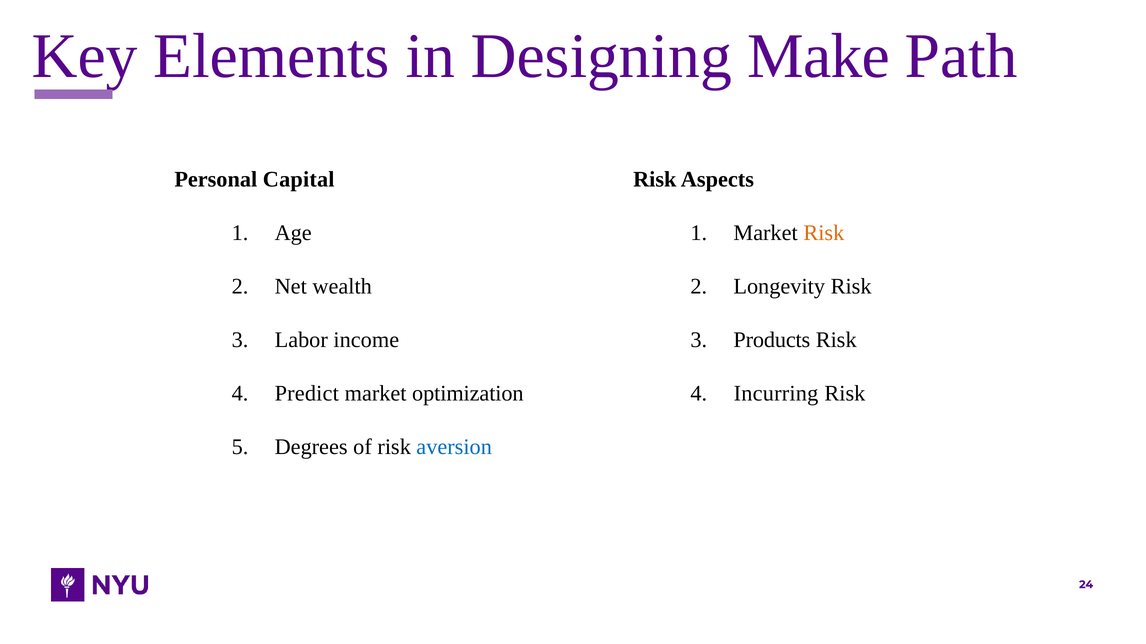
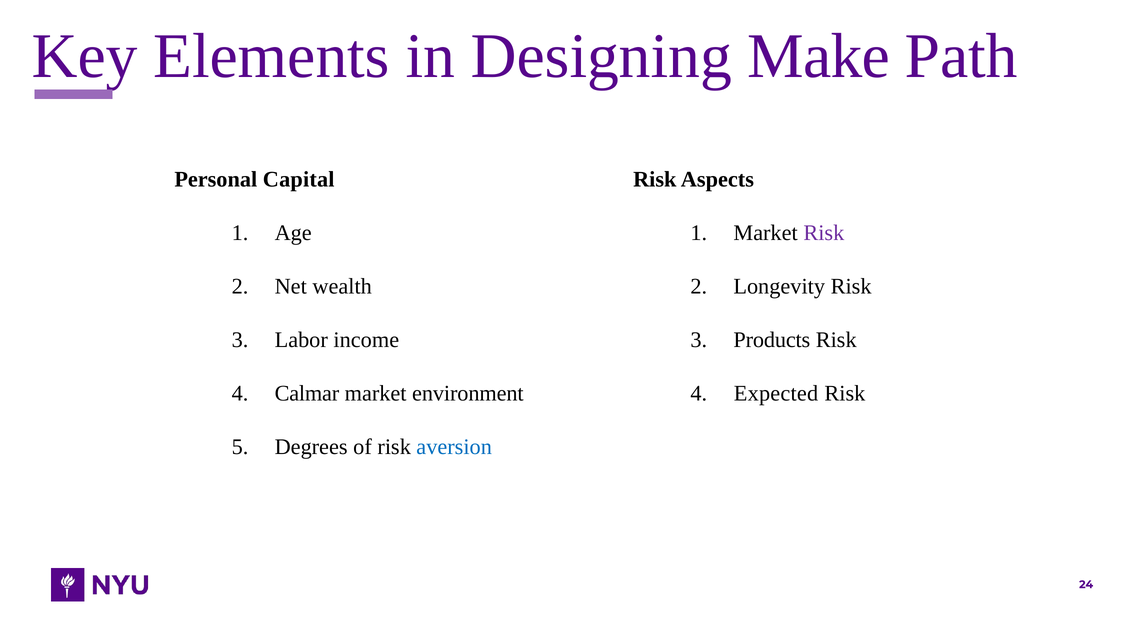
Risk colour: orange -> purple (824, 233)
Predict: Predict -> Calmar (307, 394)
optimization: optimization -> environment (468, 394)
Incurring: Incurring -> Expected (776, 394)
